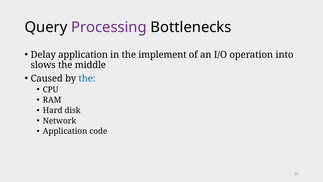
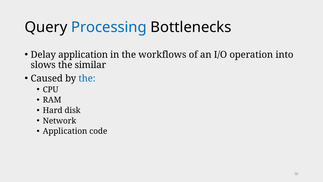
Processing colour: purple -> blue (109, 27)
implement: implement -> workflows (162, 55)
middle: middle -> similar (90, 65)
